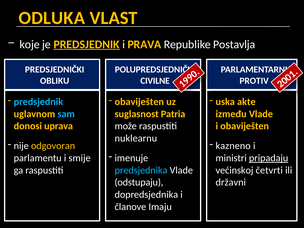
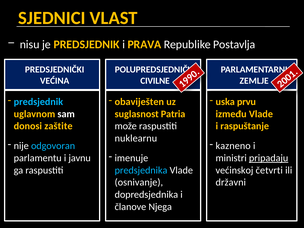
ODLUKA: ODLUKA -> SJEDNICI (52, 18)
koje: koje -> nisu (30, 44)
PREDSJEDNIK underline: present -> none (87, 44)
OBLIKU: OBLIKU -> VEĆINA (55, 81)
PROTIV: PROTIV -> ZEMLJE (254, 81)
akte: akte -> prvu (246, 102)
sam colour: light blue -> white (66, 114)
uprava: uprava -> zaštite (58, 126)
i obaviješten: obaviješten -> raspuštanje (245, 126)
odgovoran colour: yellow -> light blue (53, 146)
smije: smije -> javnu (80, 158)
odstupaju: odstupaju -> osnivanje (139, 182)
Imaju: Imaju -> Njega (160, 207)
